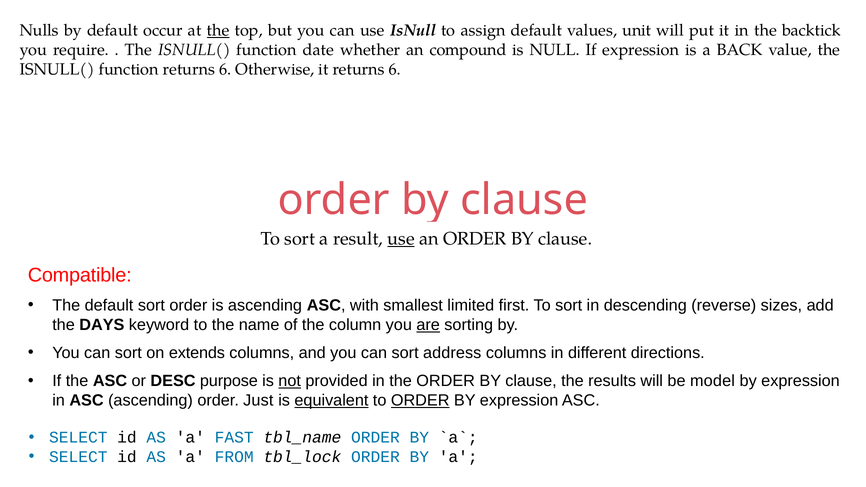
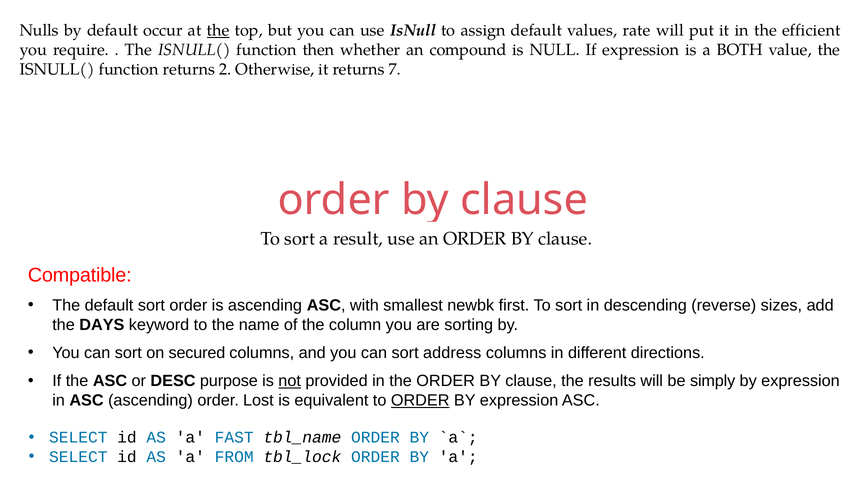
unit: unit -> rate (637, 30)
backtick: backtick -> efficient (811, 30)
date: date -> then (318, 50)
BACK: BACK -> BOTH (740, 50)
function returns 6: 6 -> 2 (225, 69)
it returns 6: 6 -> 7 (395, 69)
use underline: present -> none (401, 239)
limited: limited -> newbk (471, 305)
are underline: present -> none (428, 325)
extends: extends -> secured (197, 353)
model: model -> simply (713, 381)
Just: Just -> Lost (258, 401)
equivalent underline: present -> none (331, 401)
